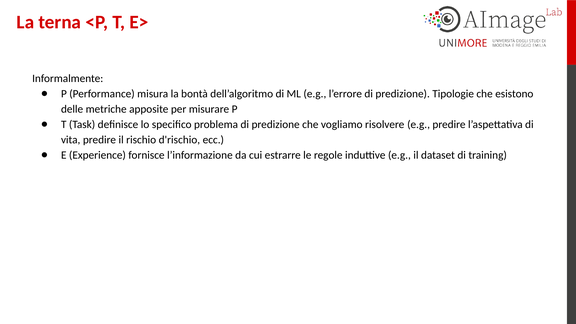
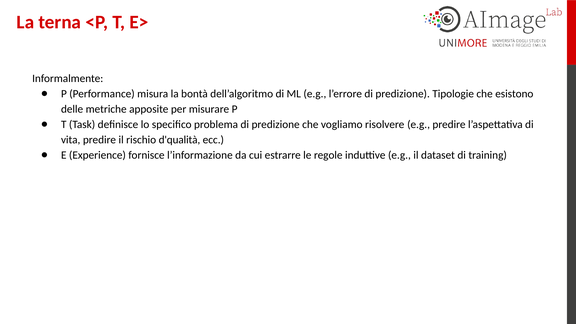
d'rischio: d'rischio -> d'qualità (179, 140)
